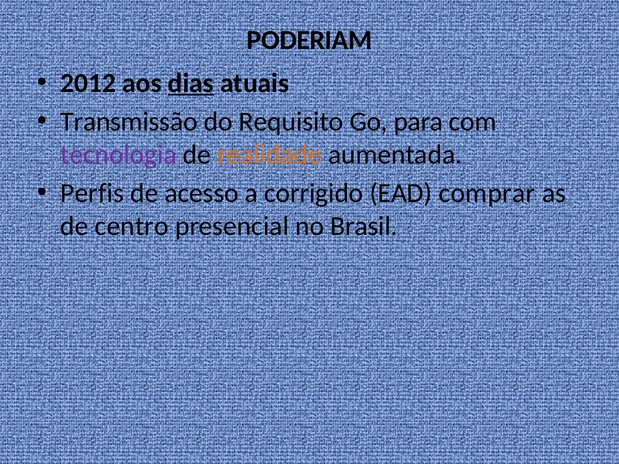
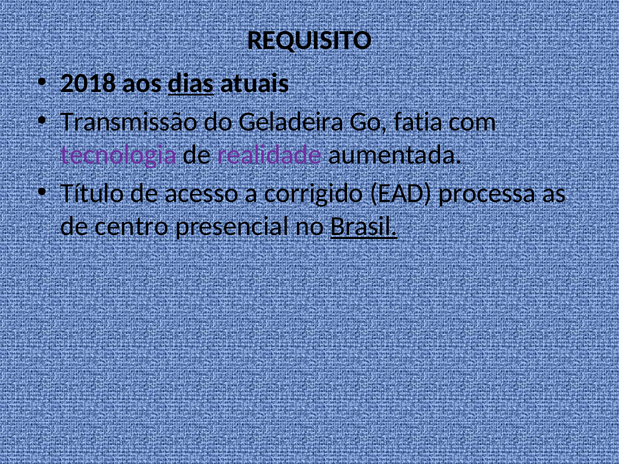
PODERIAM: PODERIAM -> REQUISITO (309, 40)
2012: 2012 -> 2018 (88, 83)
Requisito: Requisito -> Geladeira (291, 122)
para: para -> fatia (418, 122)
realidade colour: orange -> purple (270, 155)
Perfis: Perfis -> Título (92, 193)
comprar: comprar -> processa (487, 193)
Brasil underline: none -> present (364, 226)
